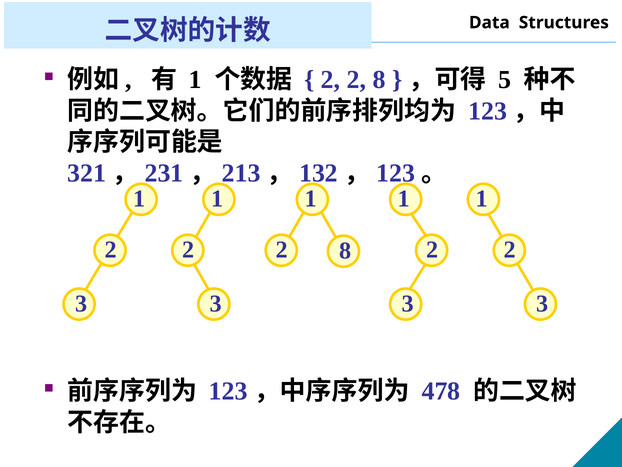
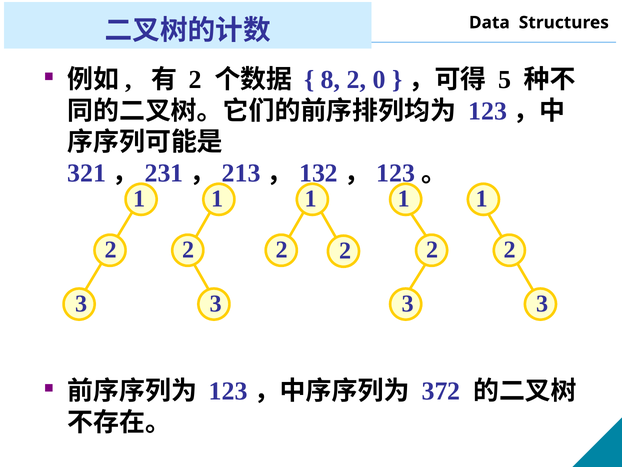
1: 1 -> 2 (195, 80)
2: 2 -> 8 (331, 80)
8: 8 -> 0 (379, 80)
8: 8 -> 2 (345, 251)
478: 478 -> 372 (441, 391)
